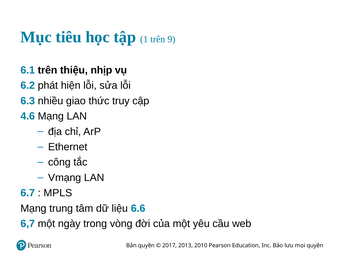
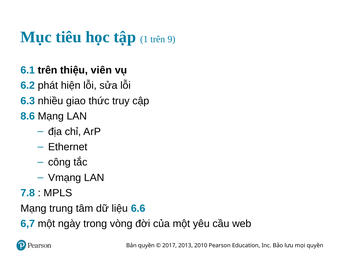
nhịp: nhịp -> viên (101, 70)
4.6: 4.6 -> 8.6 (28, 116)
6.7: 6.7 -> 7.8 (28, 193)
